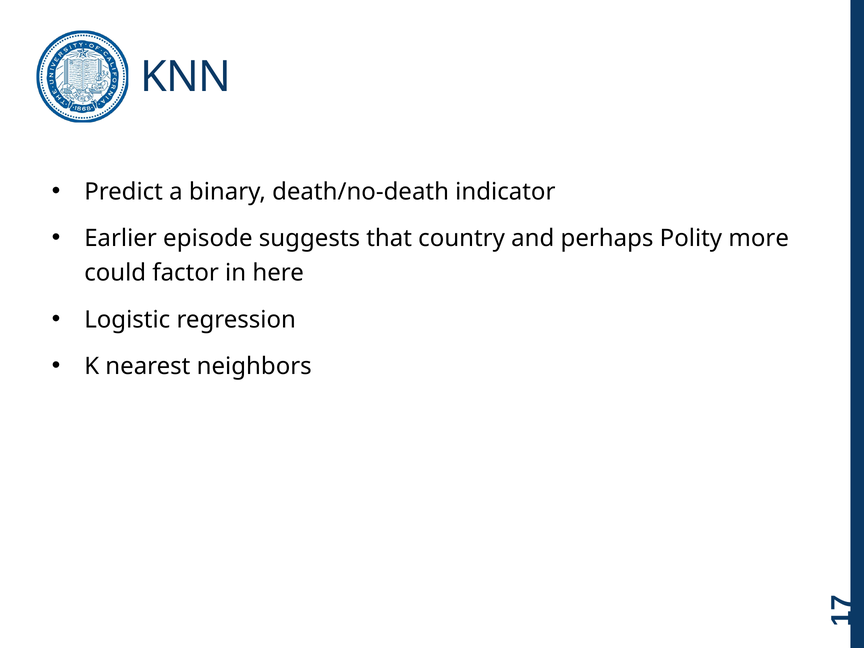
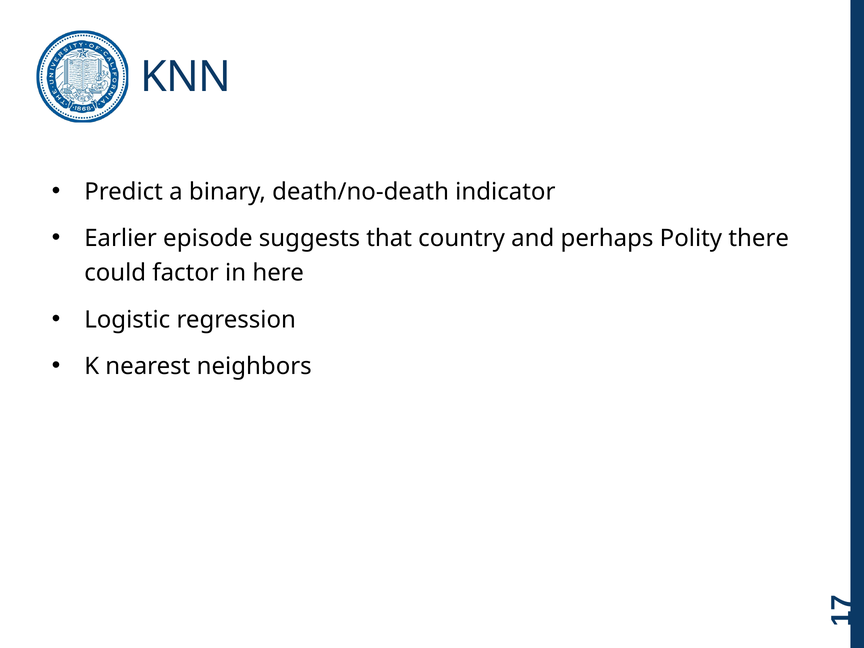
more: more -> there (759, 238)
